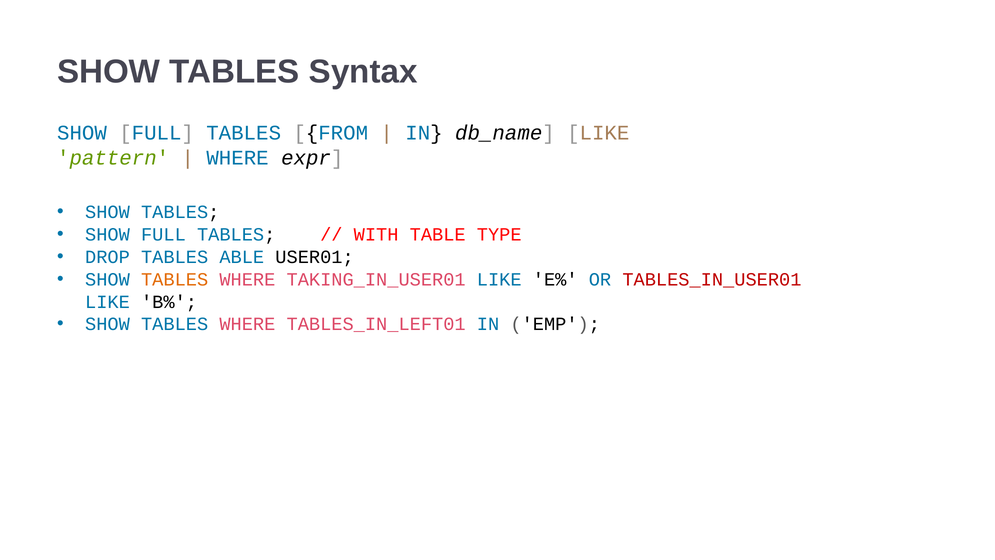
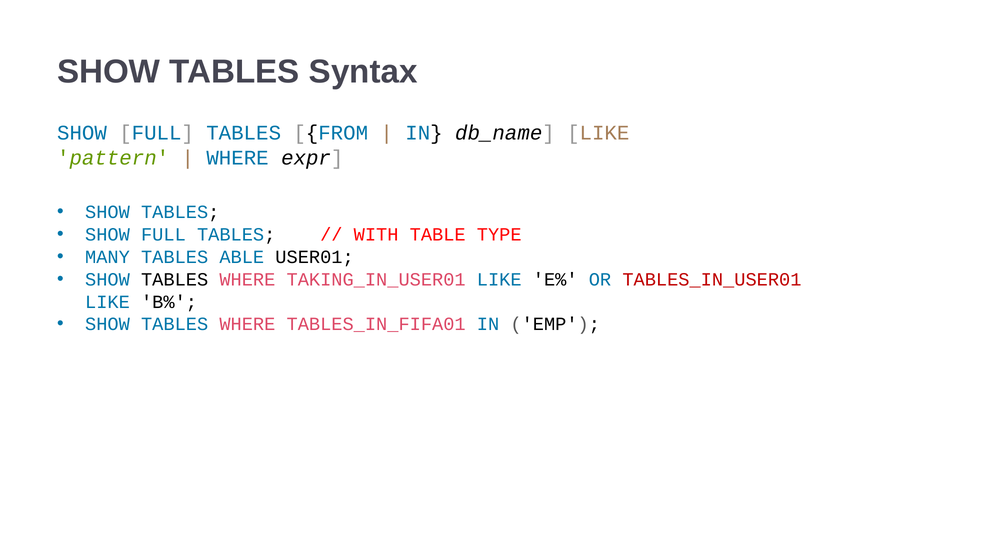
DROP: DROP -> MANY (107, 257)
TABLES colour: orange -> black (175, 279)
TABLES_IN_LEFT01: TABLES_IN_LEFT01 -> TABLES_IN_FIFA01 (376, 324)
